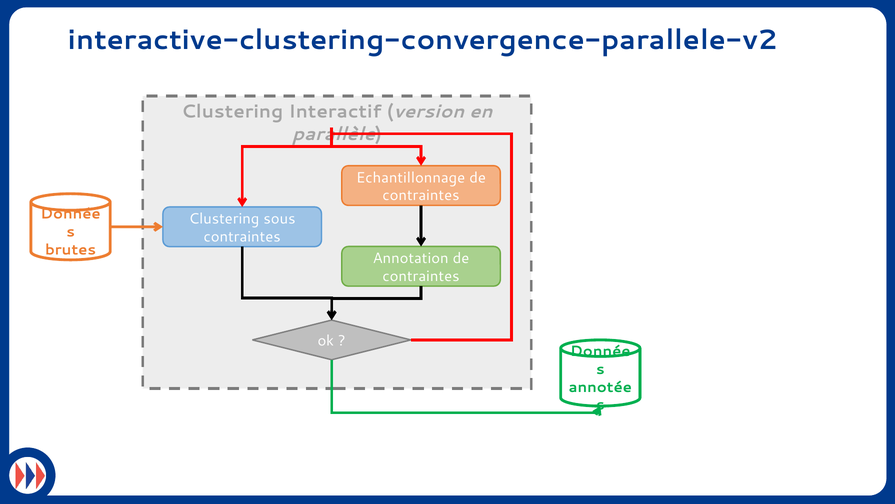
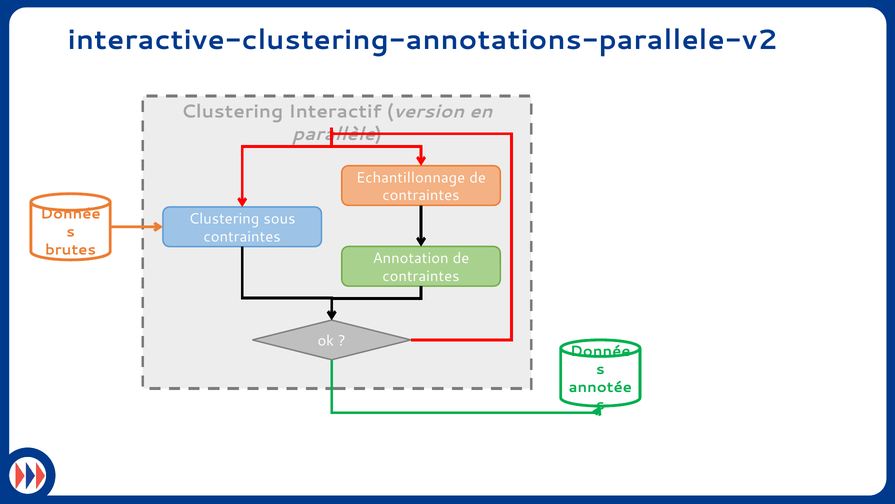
interactive-clustering-convergence-parallele-v2: interactive-clustering-convergence-parallele-v2 -> interactive-clustering-annotations-parallele-v2 (423, 40)
